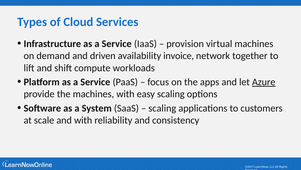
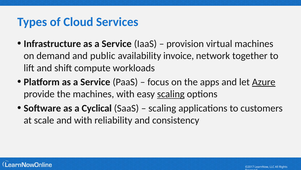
driven: driven -> public (103, 56)
scaling underline: none -> present (171, 94)
System: System -> Cyclical (97, 108)
